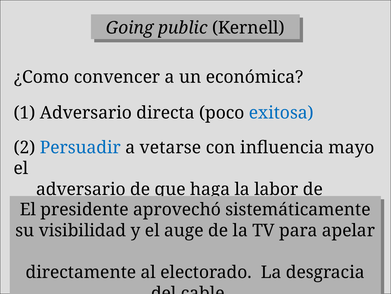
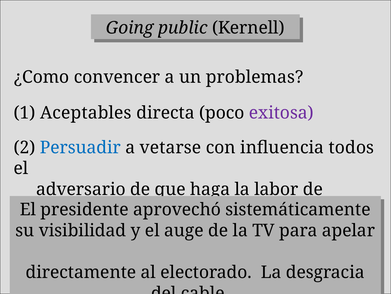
económica: económica -> problemas (255, 77)
1 Adversario: Adversario -> Aceptables (86, 113)
exitosa colour: blue -> purple (281, 113)
mayo: mayo -> todos (351, 147)
